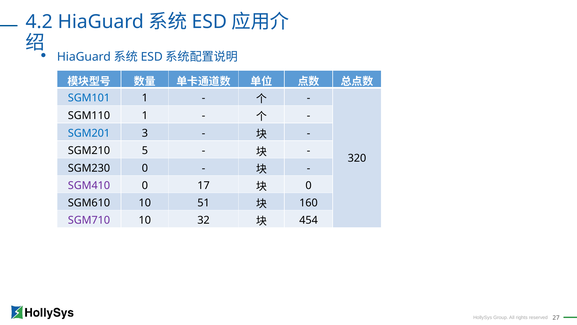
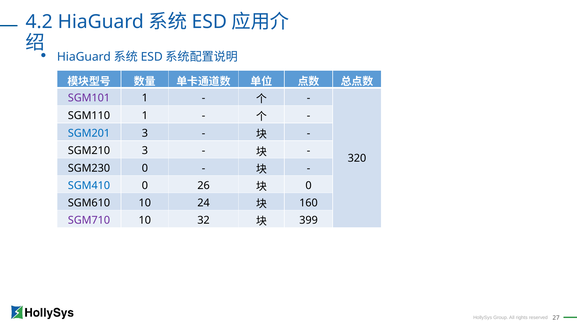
SGM101 colour: blue -> purple (89, 98)
SGM210 5: 5 -> 3 (145, 151)
SGM410 colour: purple -> blue (89, 185)
17: 17 -> 26 (204, 185)
51: 51 -> 24 (204, 203)
454: 454 -> 399 (309, 220)
